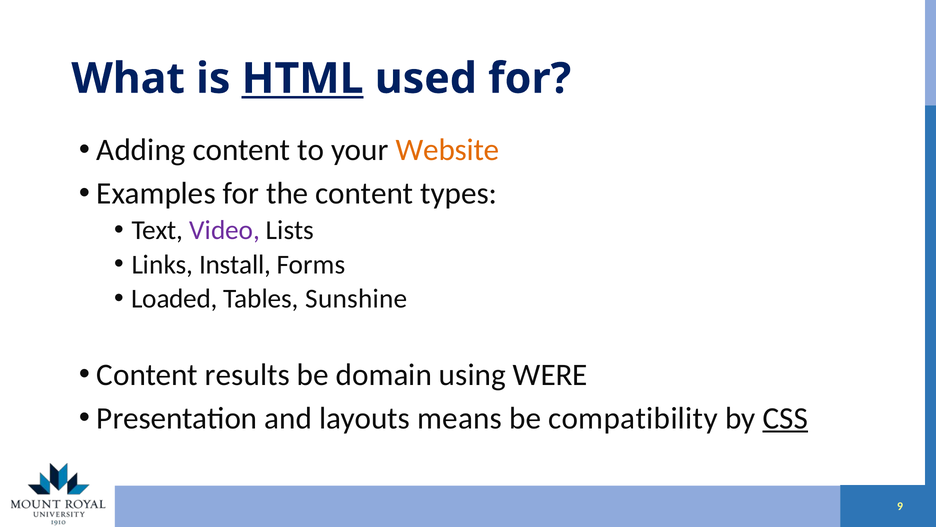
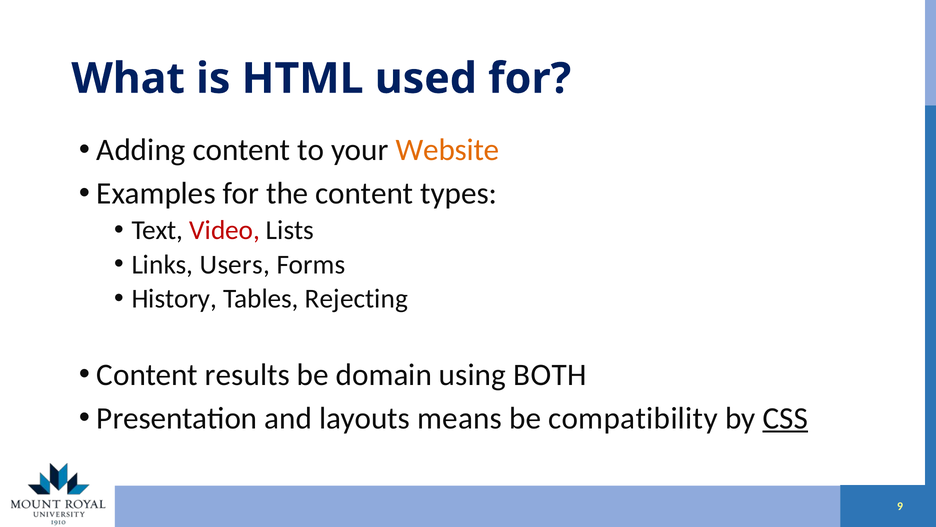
HTML underline: present -> none (303, 79)
Video colour: purple -> red (225, 230)
Install: Install -> Users (235, 264)
Loaded: Loaded -> History (174, 299)
Sunshine: Sunshine -> Rejecting (356, 299)
WERE: WERE -> BOTH (550, 374)
